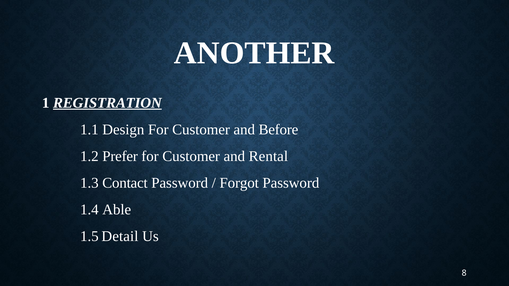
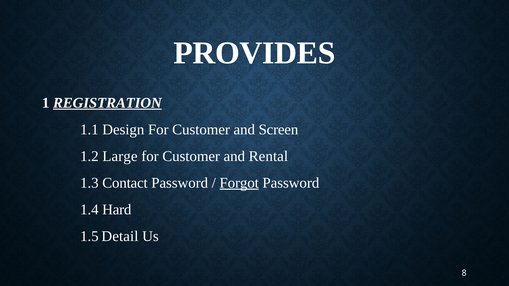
ANOTHER: ANOTHER -> PROVIDES (254, 53)
Before: Before -> Screen (278, 130)
Prefer: Prefer -> Large (120, 156)
Forgot underline: none -> present (239, 183)
Able: Able -> Hard (117, 210)
